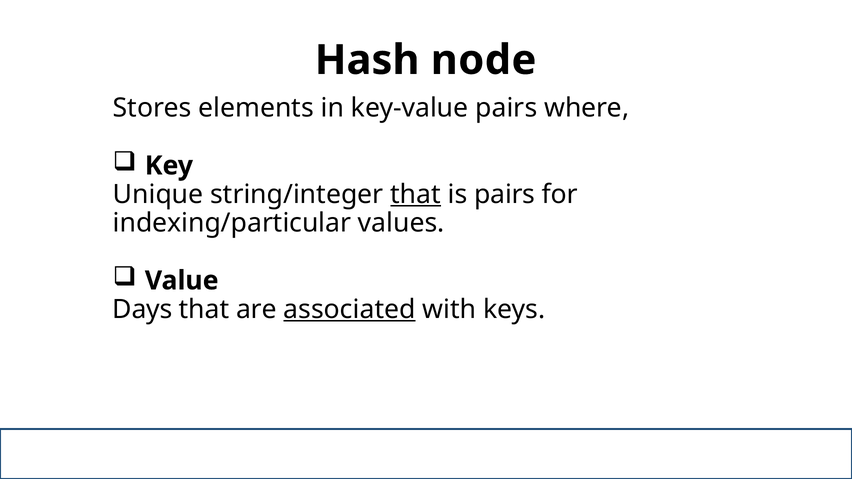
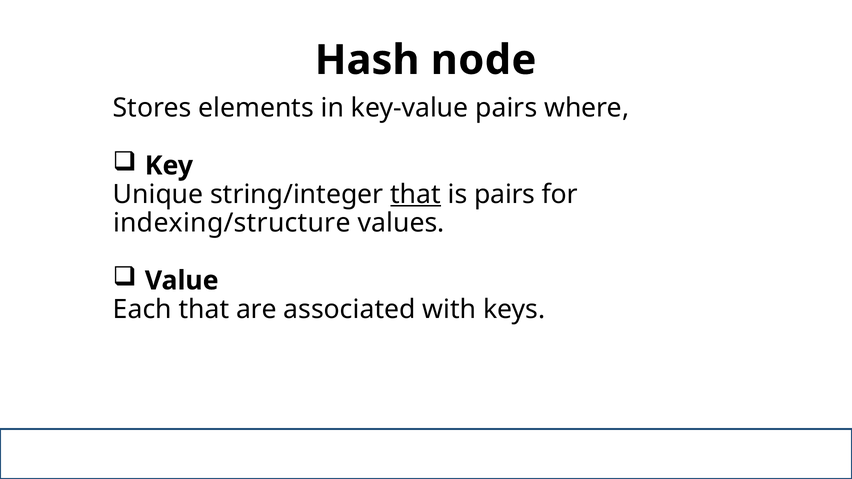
indexing/particular: indexing/particular -> indexing/structure (232, 223)
Days: Days -> Each (142, 310)
associated underline: present -> none (349, 310)
